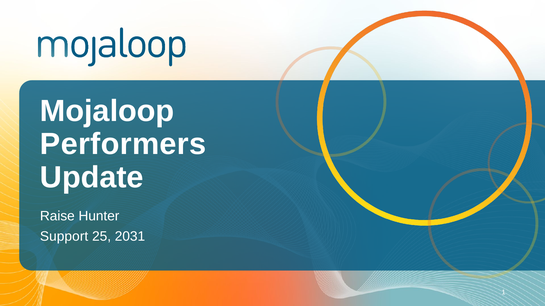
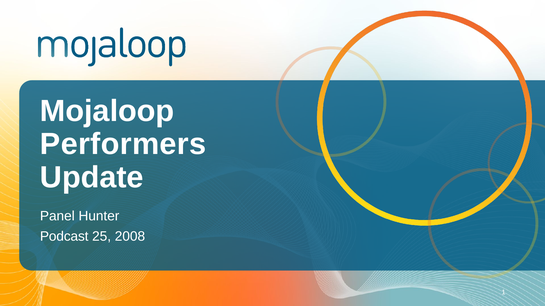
Raise: Raise -> Panel (57, 216)
Support: Support -> Podcast (64, 237)
2031: 2031 -> 2008 (130, 237)
